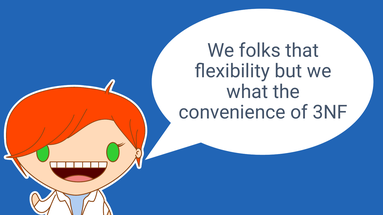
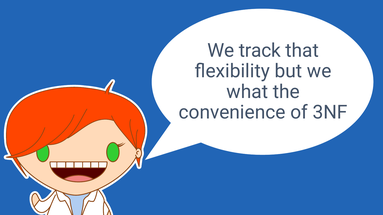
folks: folks -> track (260, 51)
